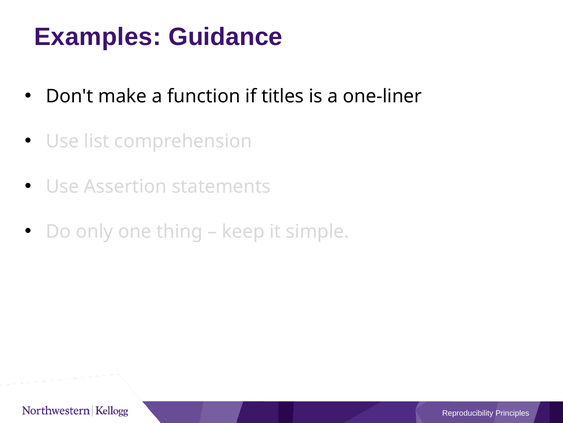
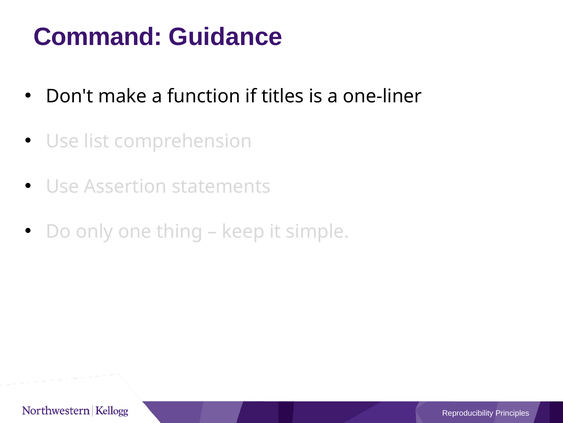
Examples: Examples -> Command (98, 37)
